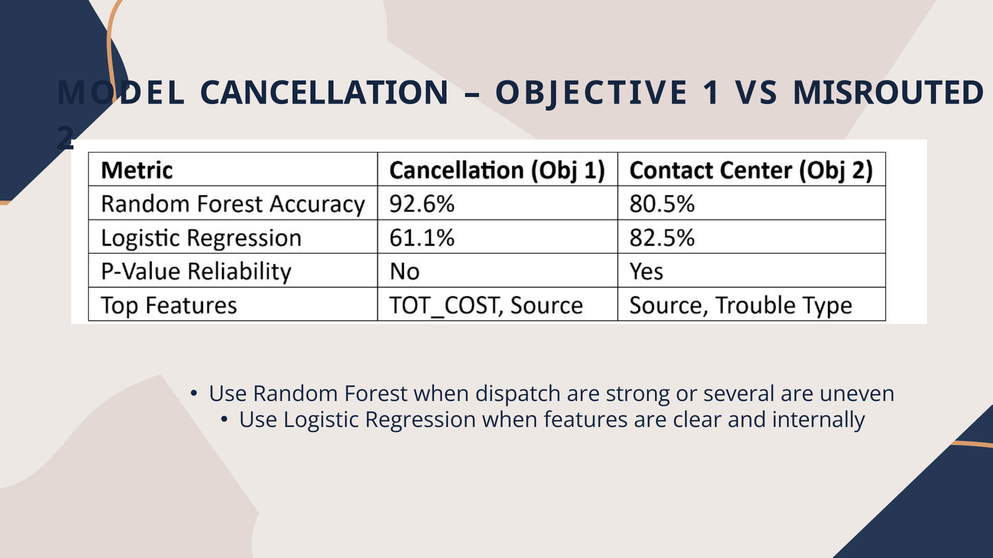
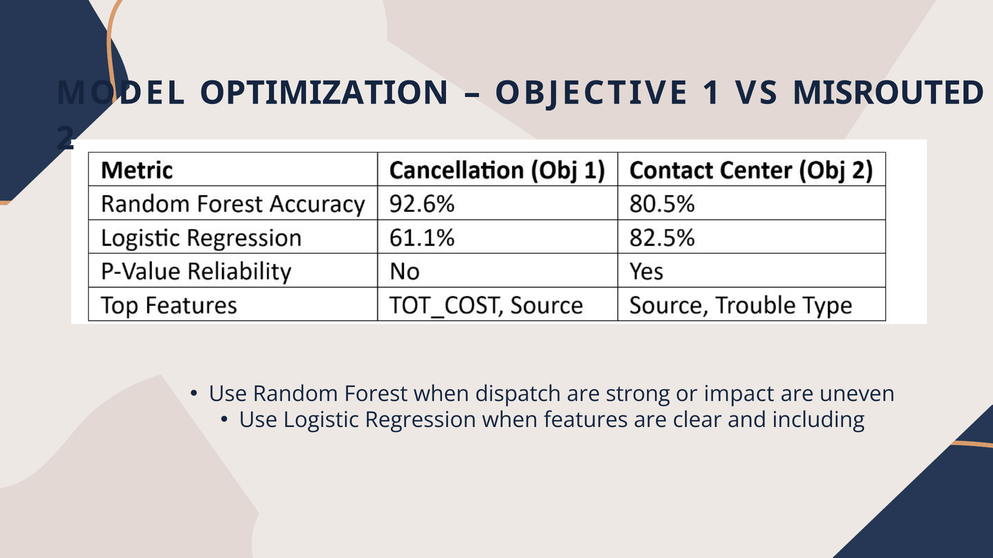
CANCELLATION: CANCELLATION -> OPTIMIZATION (324, 93)
several: several -> impact (739, 395)
internally: internally -> including (818, 421)
